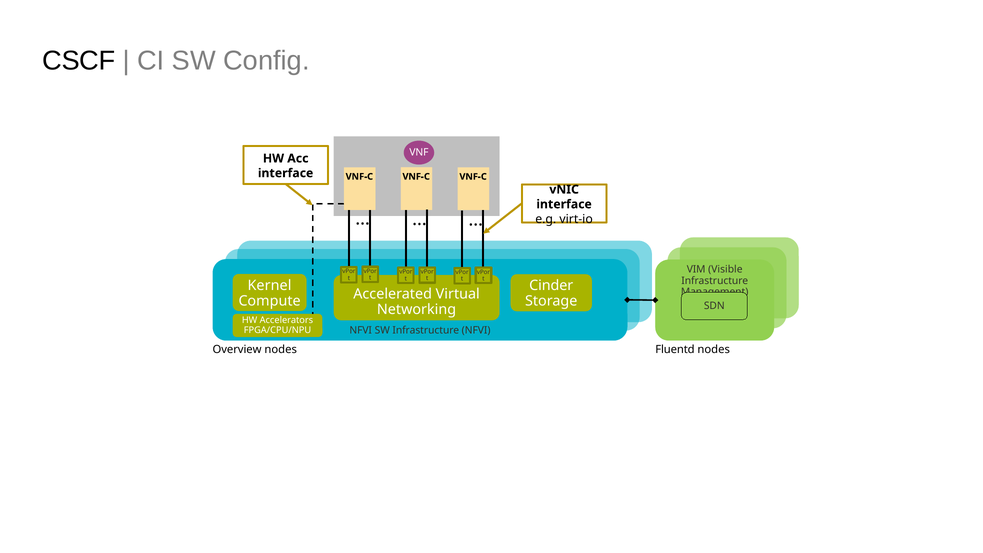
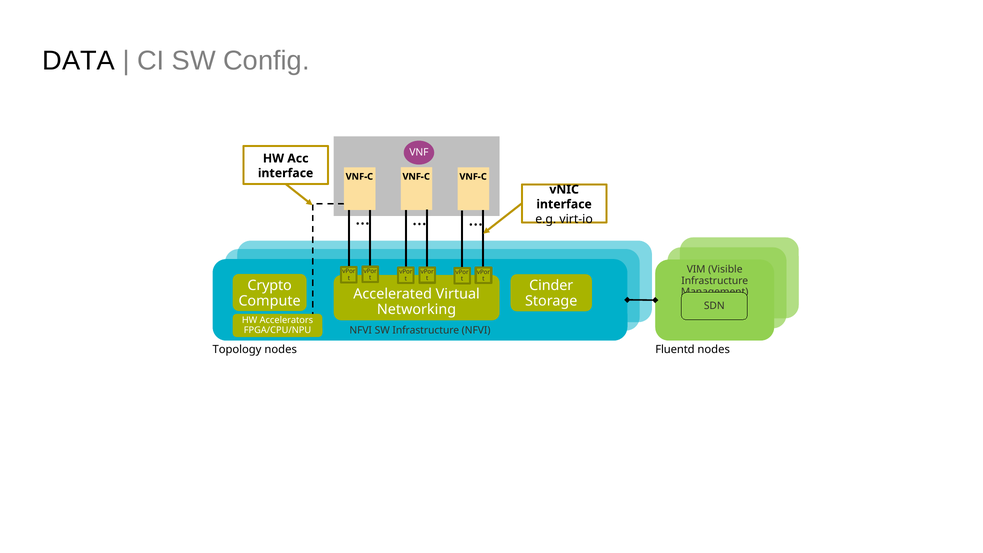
CSCF: CSCF -> DATA (79, 61)
Kernel: Kernel -> Crypto (270, 285)
Overview: Overview -> Topology (237, 349)
